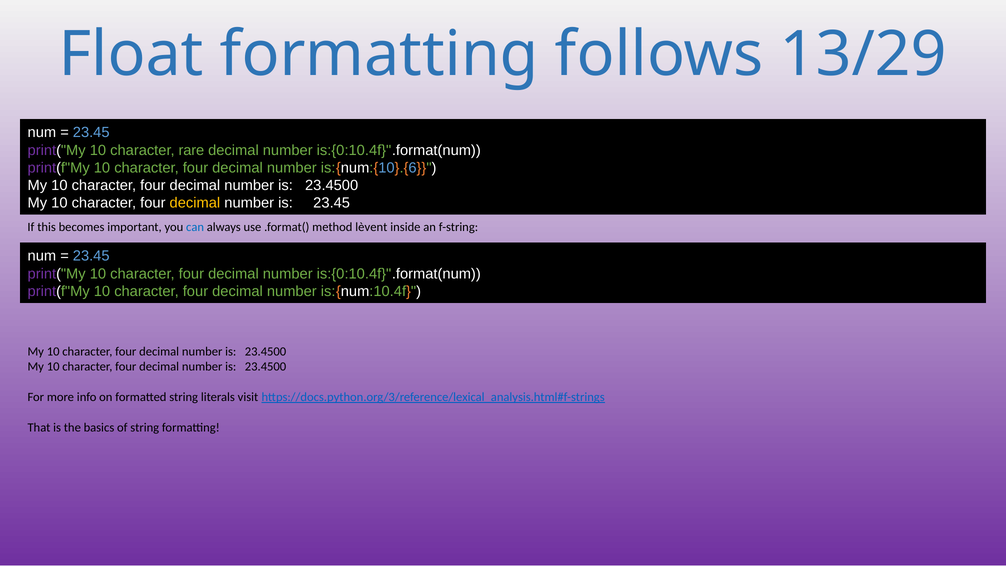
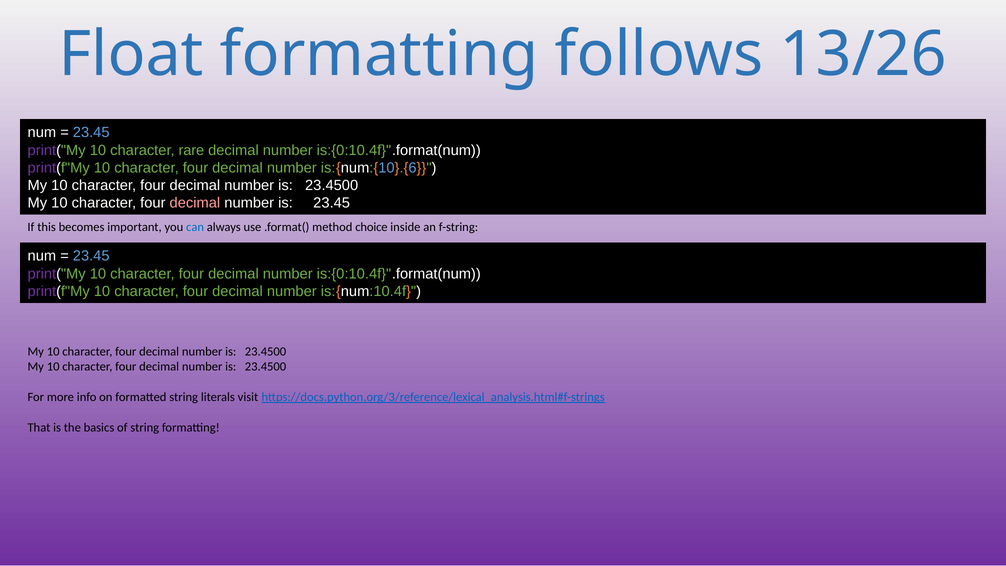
13/29: 13/29 -> 13/26 (863, 54)
decimal colour: yellow -> pink (195, 203)
lèvent: lèvent -> choice (371, 227)
